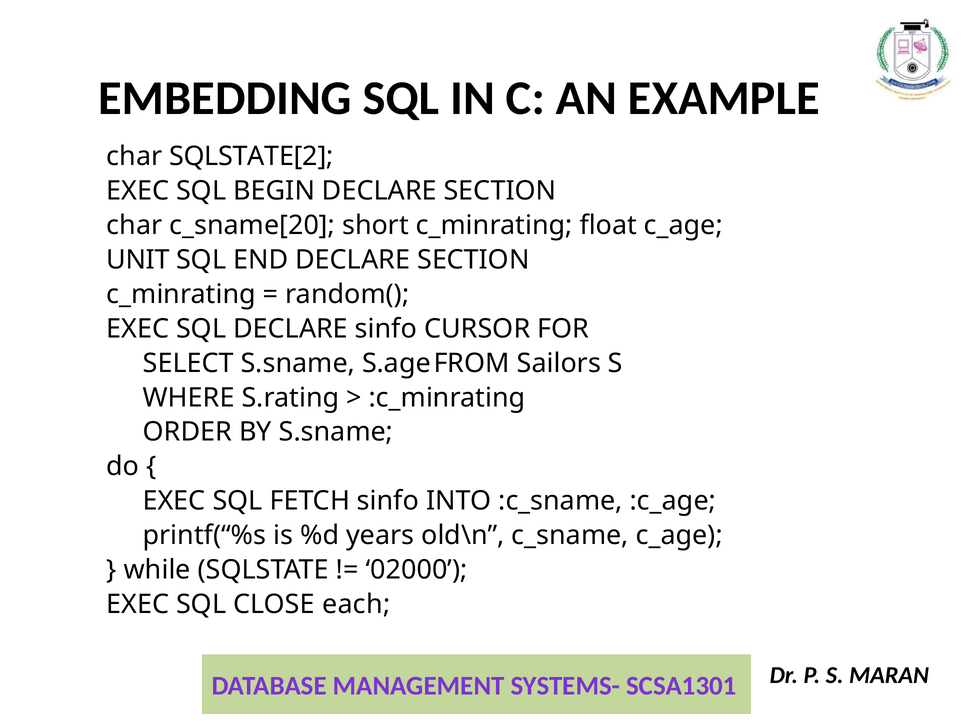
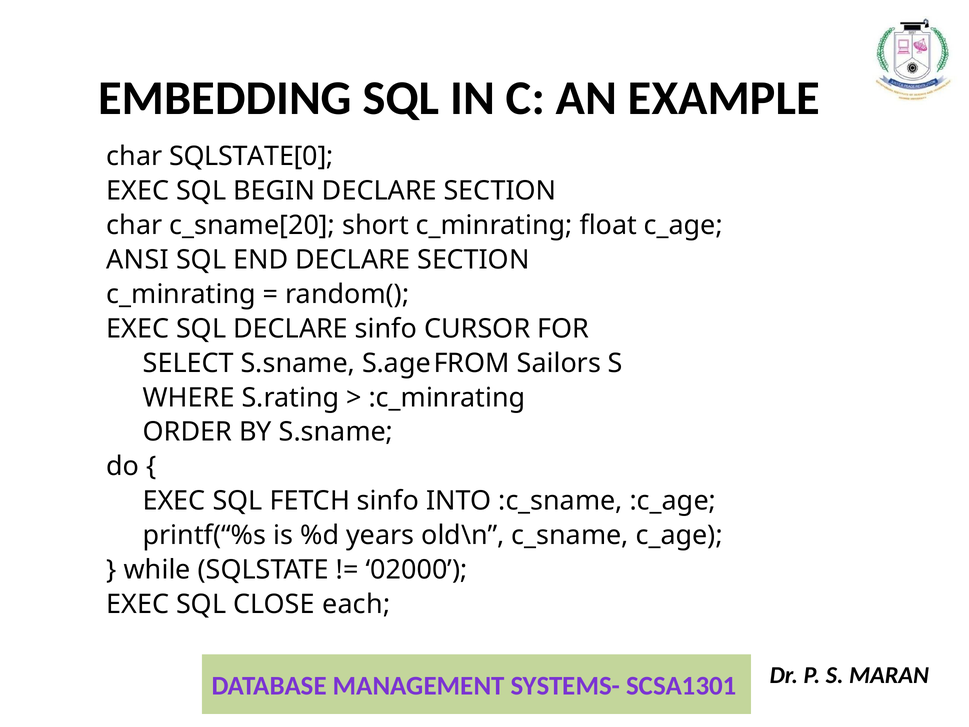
SQLSTATE[2: SQLSTATE[2 -> SQLSTATE[0 (251, 156)
UNIT: UNIT -> ANSI (138, 260)
